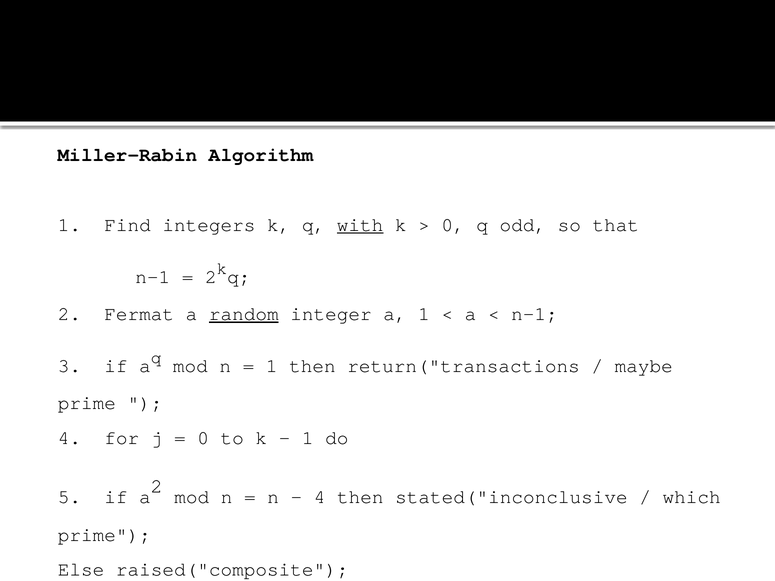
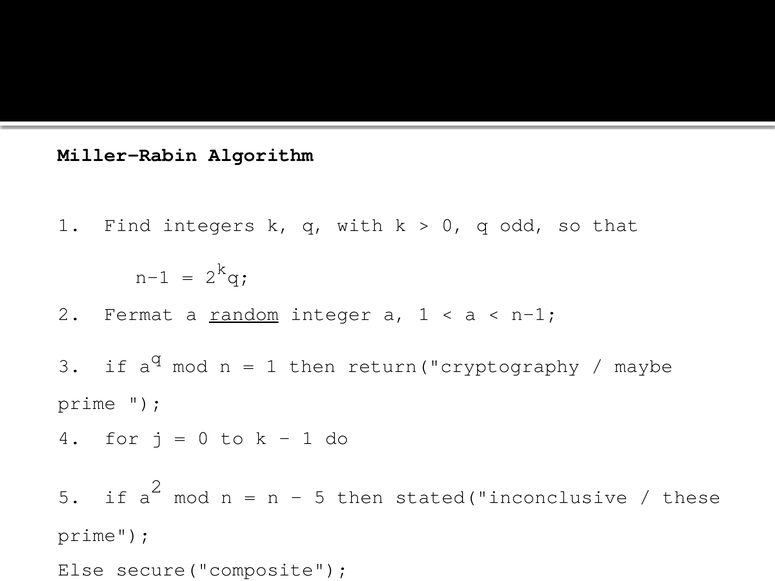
with underline: present -> none (360, 225)
return("transactions: return("transactions -> return("cryptography (464, 366)
4: 4 -> 5 (320, 497)
which: which -> these (692, 497)
raised("composite: raised("composite -> secure("composite (232, 570)
